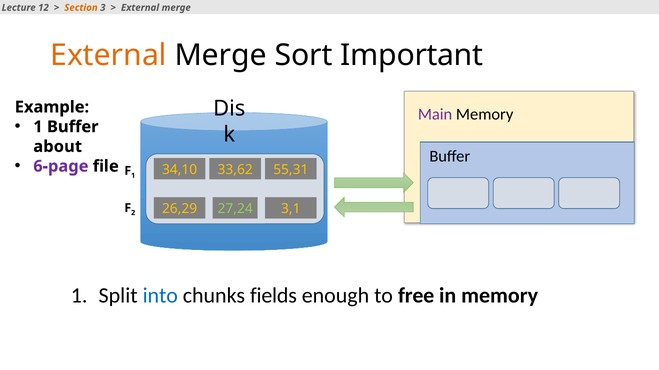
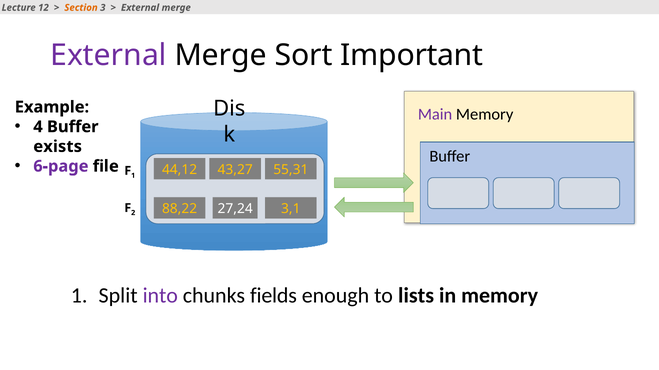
External colour: orange -> purple (108, 55)
1: 1 -> 4 (38, 127)
about: about -> exists (58, 147)
34,10: 34,10 -> 44,12 (180, 170)
33,62: 33,62 -> 43,27 (235, 170)
26,29: 26,29 -> 88,22 (180, 209)
27,24 colour: light green -> white (235, 209)
into colour: blue -> purple (160, 296)
free: free -> lists (416, 296)
